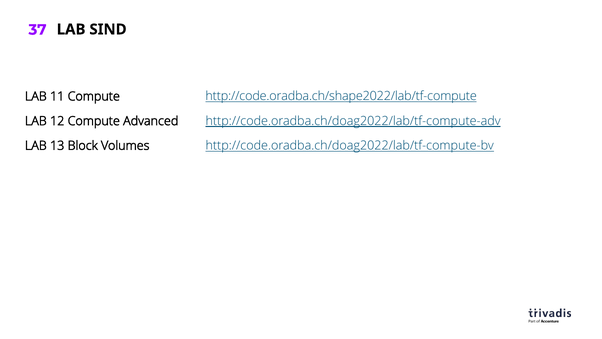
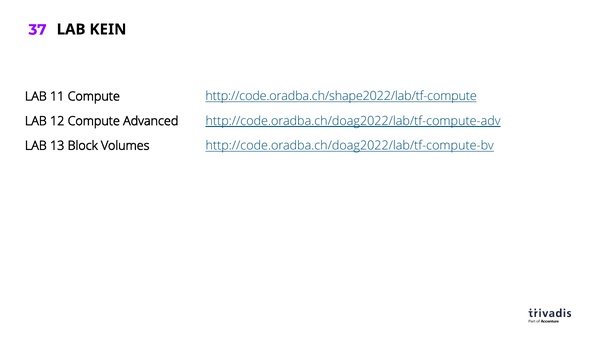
SIND: SIND -> KEIN (108, 29)
